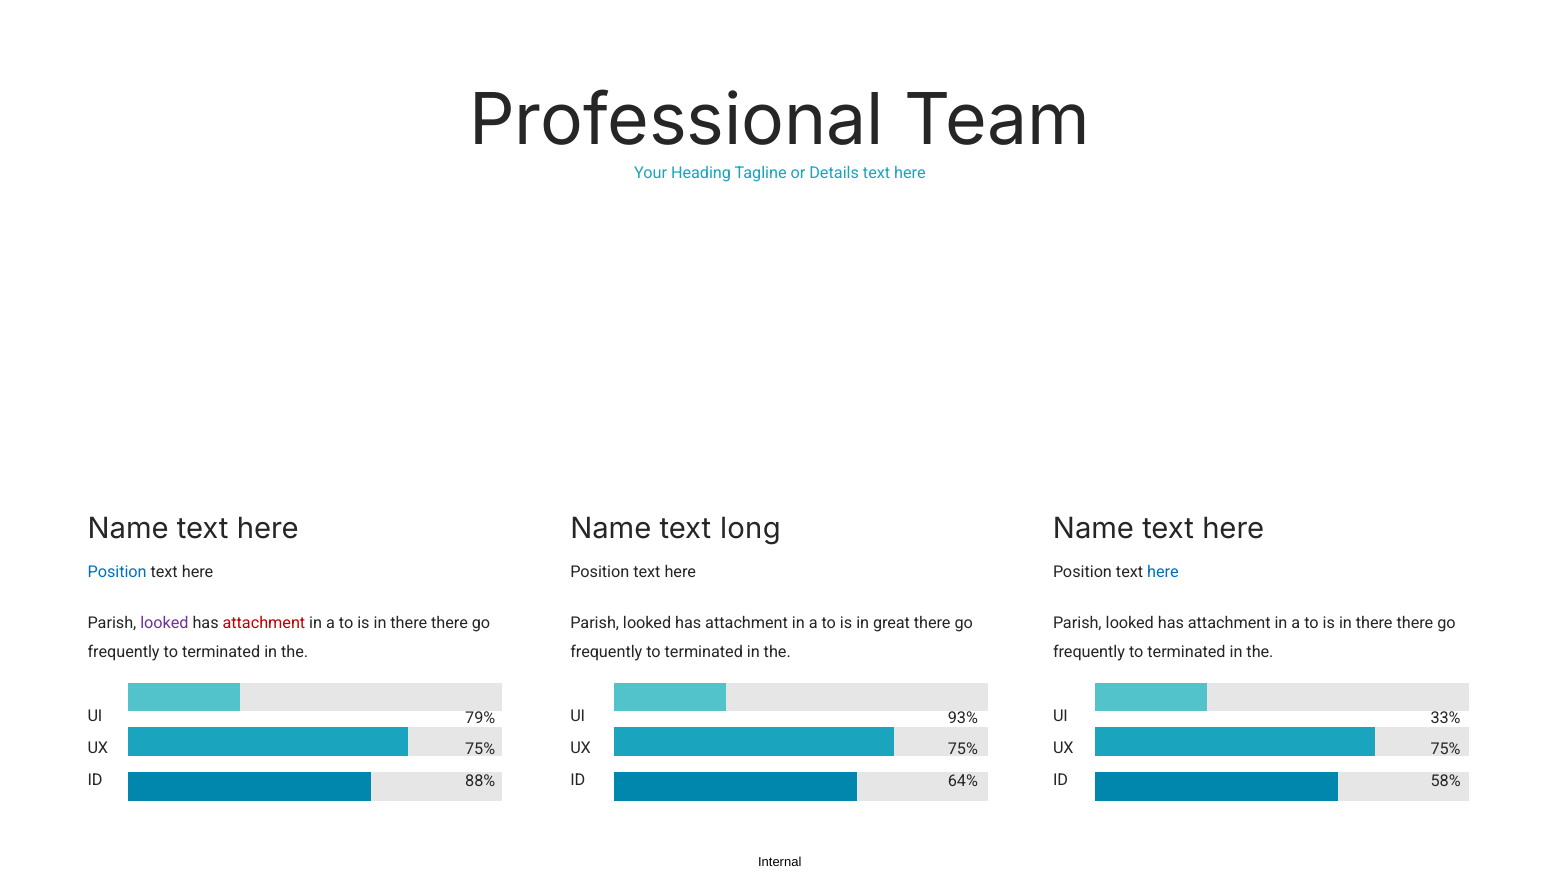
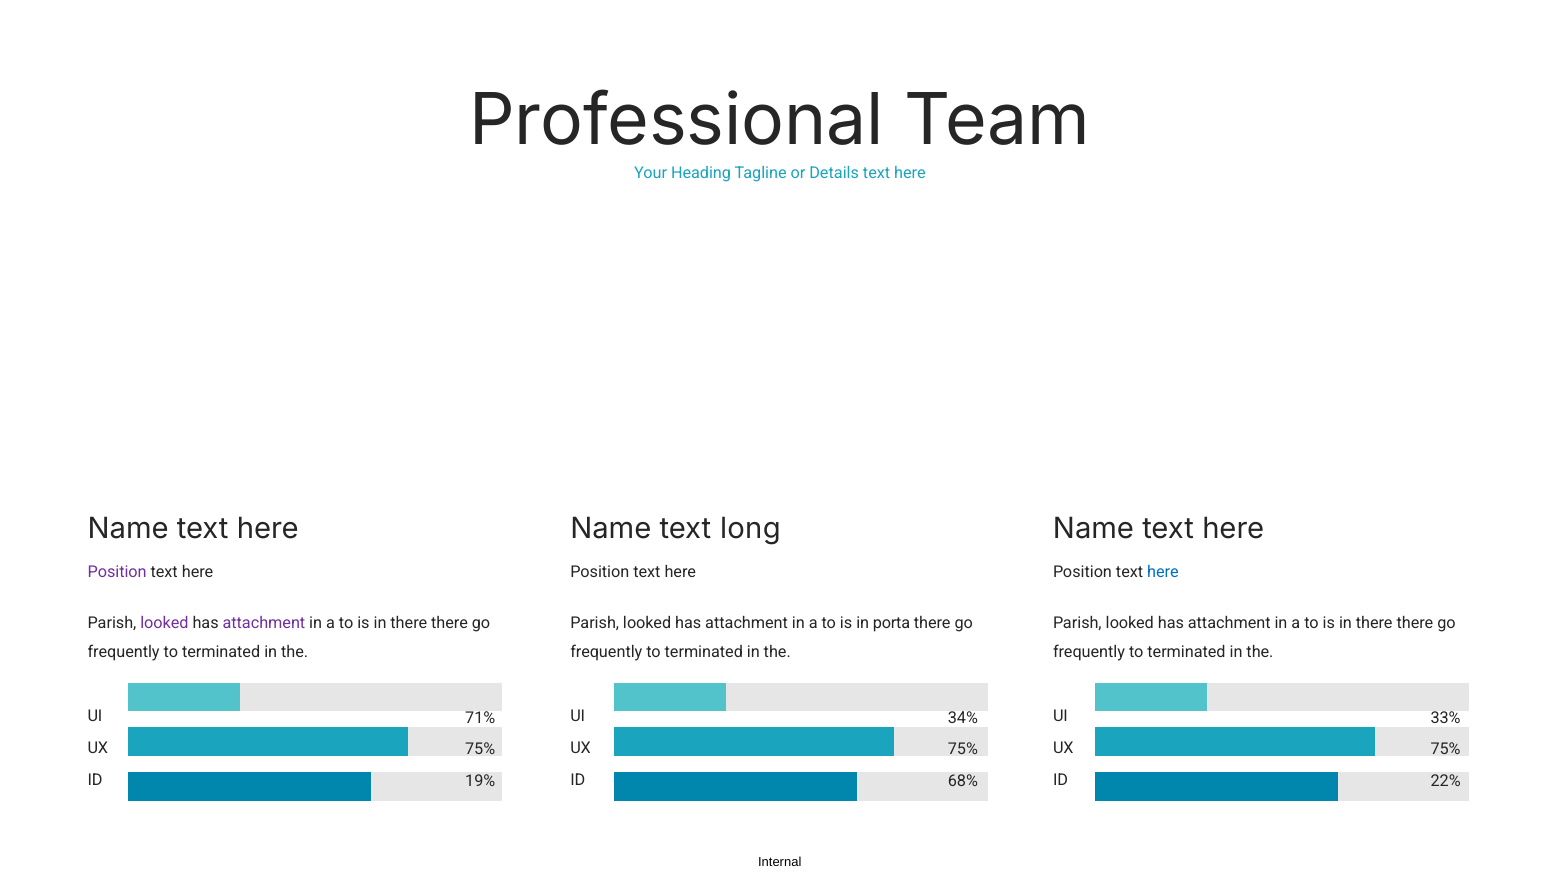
Position colour: blue -> purple (117, 573)
attachment colour: red -> purple (264, 624)
great: great -> porta (892, 624)
79%: 79% -> 71% (480, 718)
93%: 93% -> 34% (963, 718)
88%: 88% -> 19% (480, 781)
64%: 64% -> 68% (963, 781)
58%: 58% -> 22% (1446, 781)
